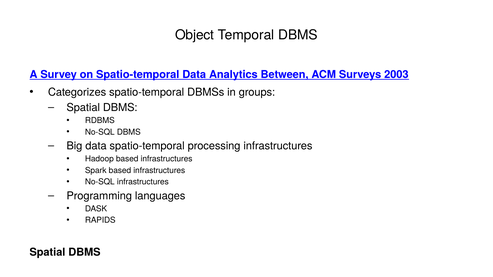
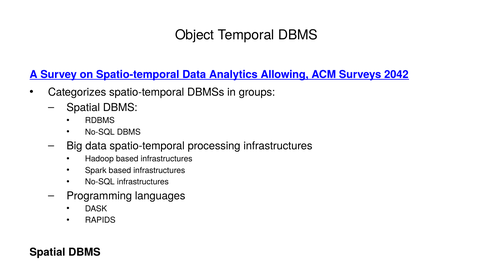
Between: Between -> Allowing (285, 75)
2003: 2003 -> 2042 (396, 75)
